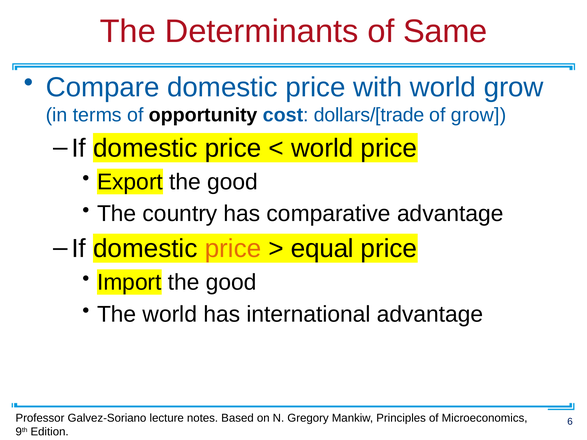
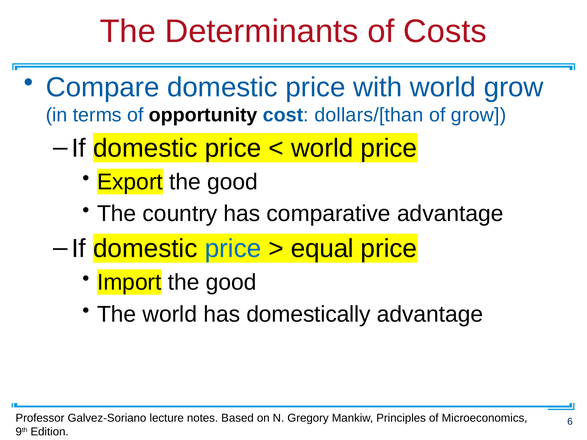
Same: Same -> Costs (445, 31)
dollars/[trade: dollars/[trade -> dollars/[than (369, 115)
price colour: orange -> blue (233, 249)
international: international -> domestically (309, 314)
